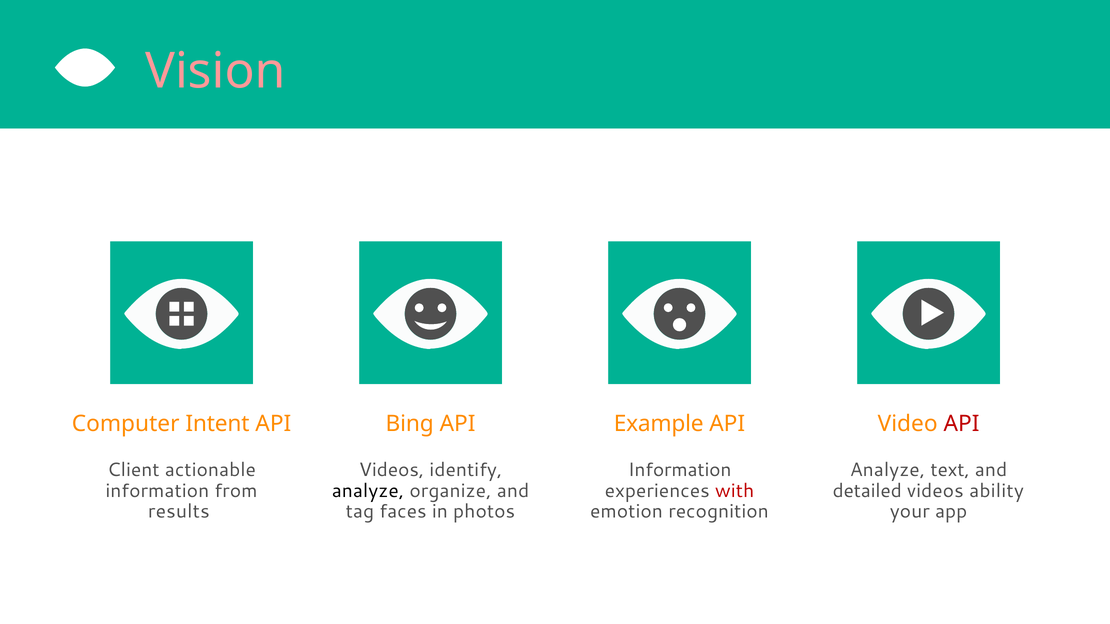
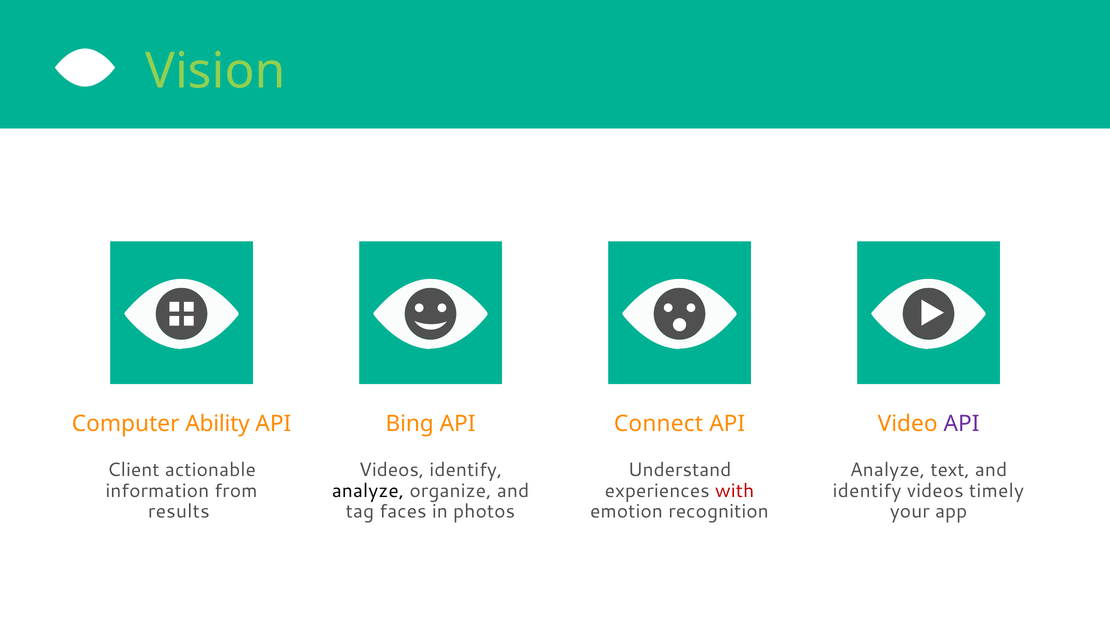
Vision colour: pink -> light green (215, 71)
Intent: Intent -> Ability (218, 424)
Example: Example -> Connect (659, 424)
API colour: red -> purple (961, 424)
Information: Information -> Understand (680, 470)
detailed: detailed -> identify (867, 491)
ability: ability -> timely (997, 491)
